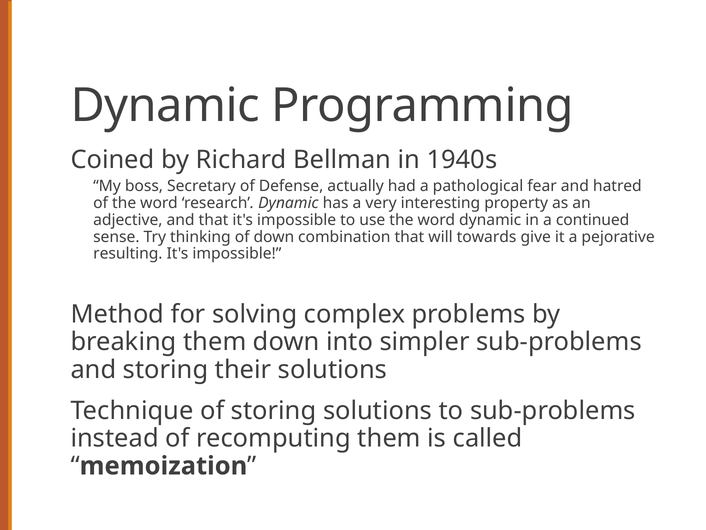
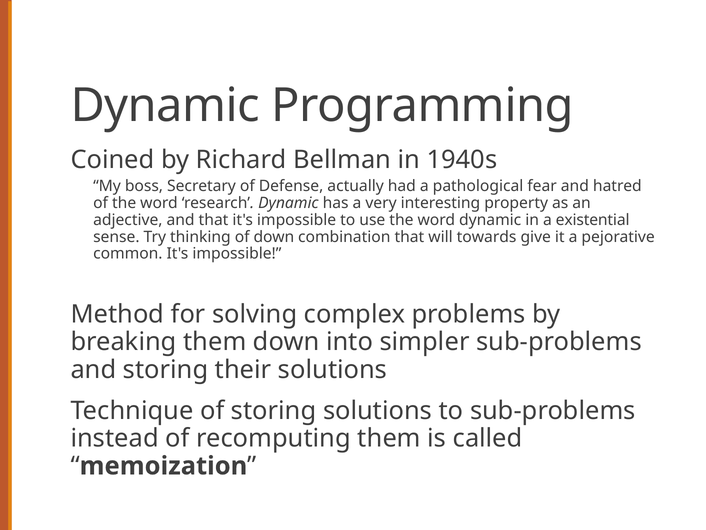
continued: continued -> existential (593, 220)
resulting: resulting -> common (128, 254)
